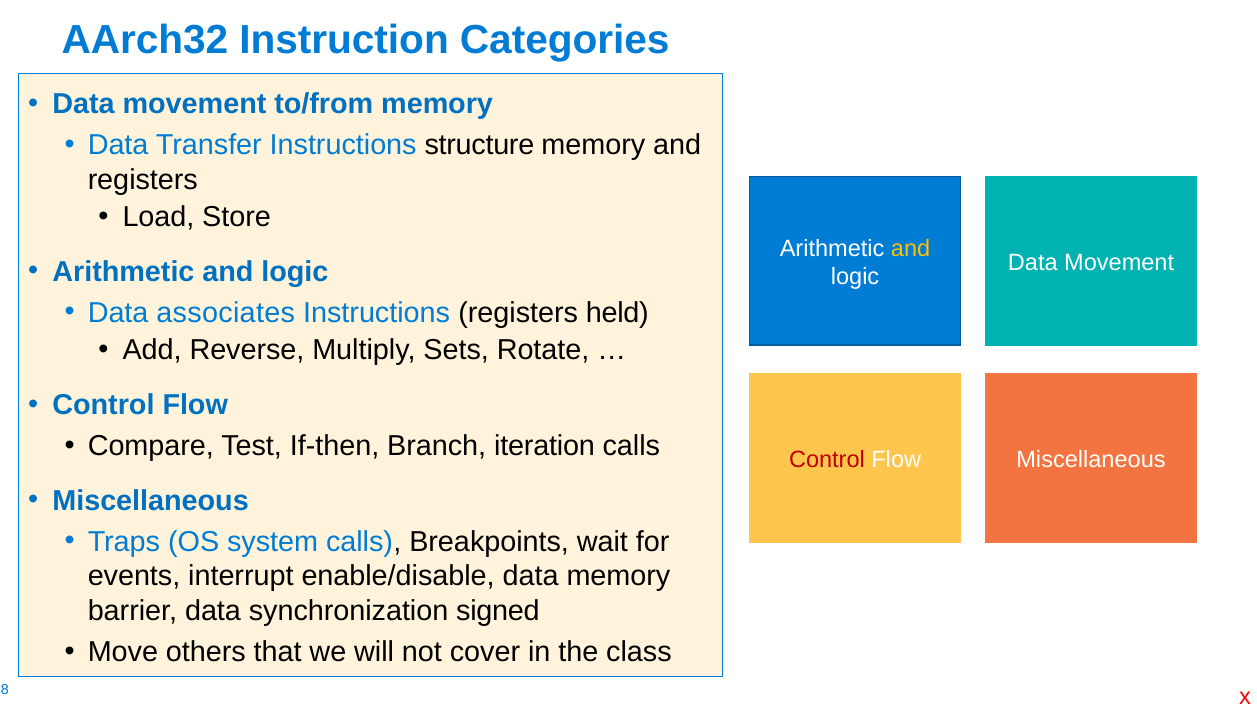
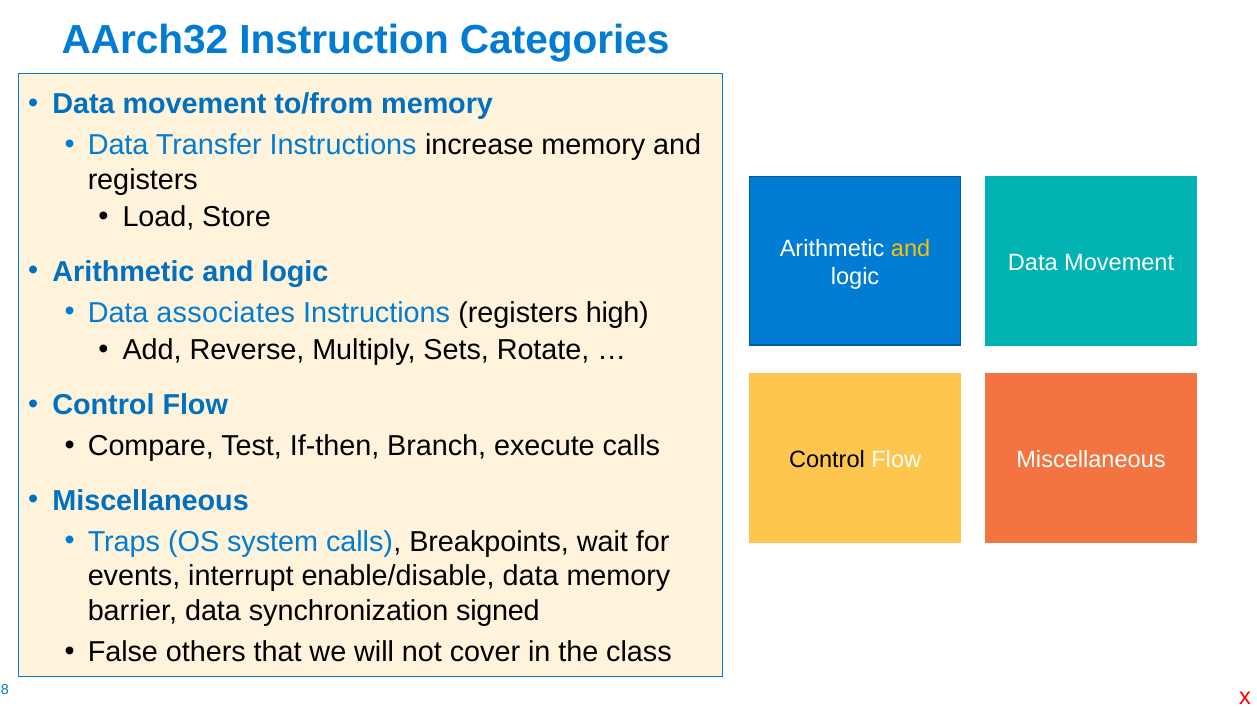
structure: structure -> increase (479, 145)
held: held -> high (617, 313)
iteration: iteration -> execute (544, 446)
Control colour: red -> black (827, 460)
Move: Move -> False (123, 652)
